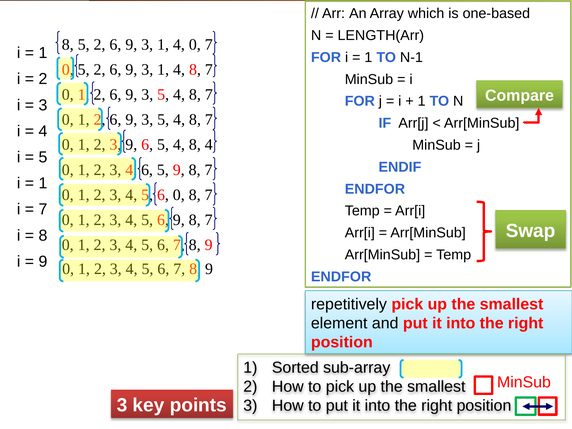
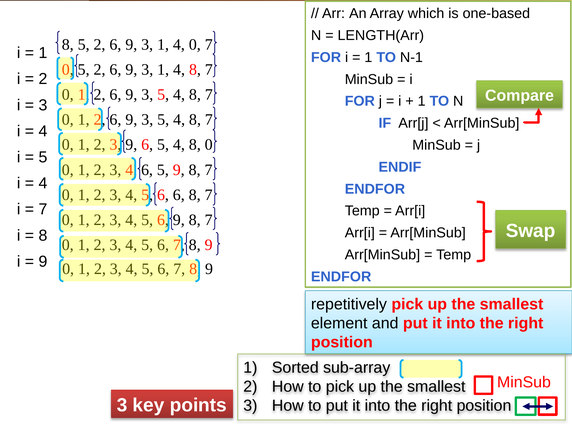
8 4: 4 -> 0 (209, 145)
1: 1 -> 4 (43, 183)
6 0: 0 -> 6 (179, 195)
